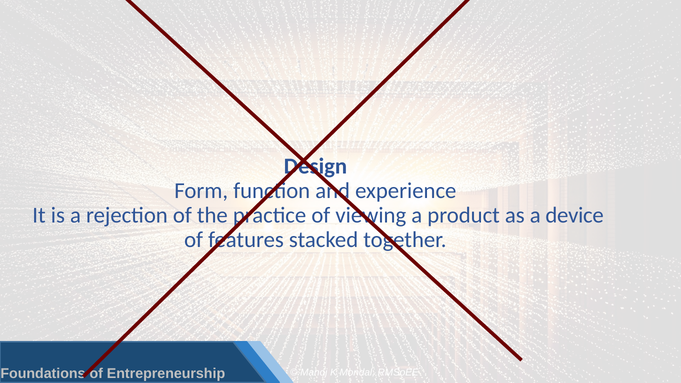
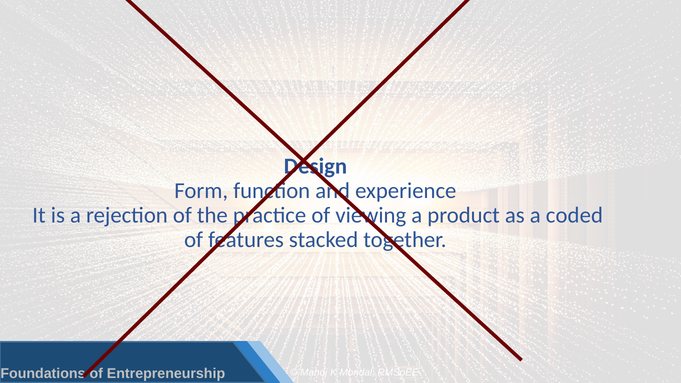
device: device -> coded (574, 215)
